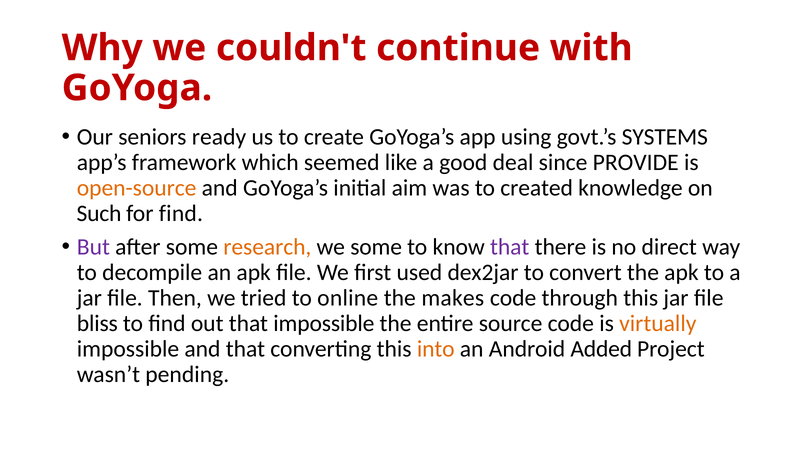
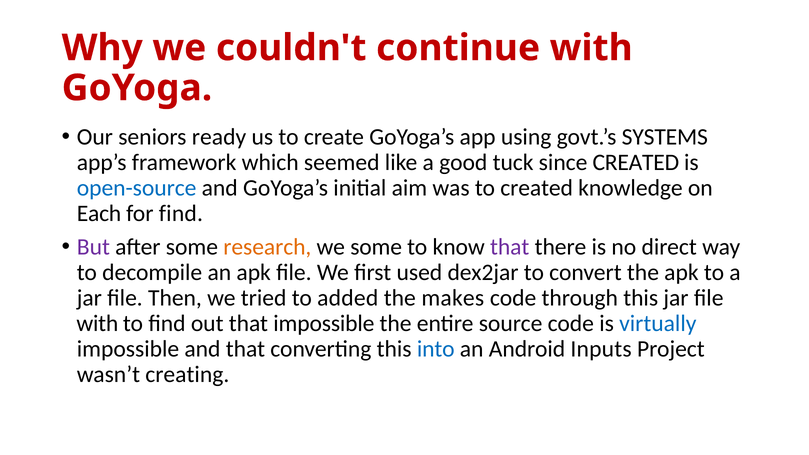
deal: deal -> tuck (513, 162)
since PROVIDE: PROVIDE -> CREATED (636, 162)
open-source colour: orange -> blue (137, 188)
Such: Such -> Each (99, 213)
online: online -> added (348, 298)
bliss: bliss -> with (97, 324)
virtually colour: orange -> blue (658, 324)
into colour: orange -> blue (436, 349)
Added: Added -> Inputs (601, 349)
pending: pending -> creating (187, 375)
